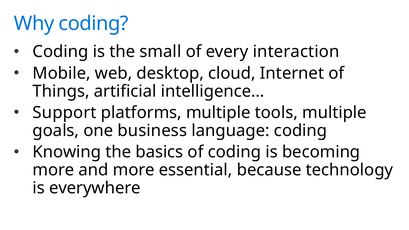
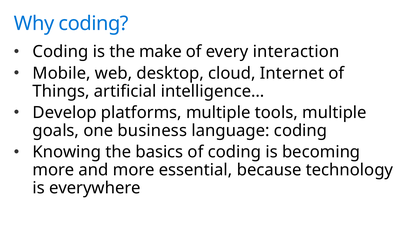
small: small -> make (161, 52)
Support: Support -> Develop (65, 113)
